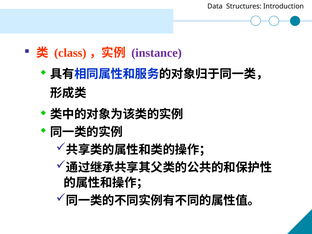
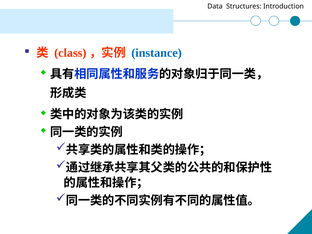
instance colour: purple -> blue (157, 53)
